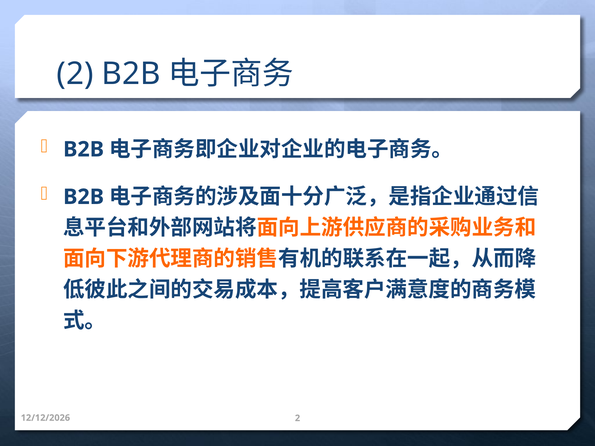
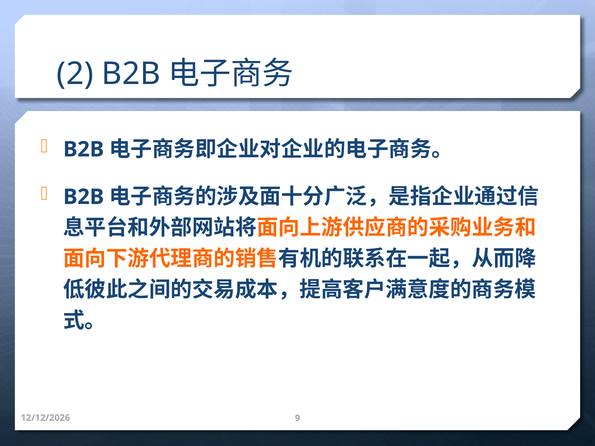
2: 2 -> 9 (298, 418)
